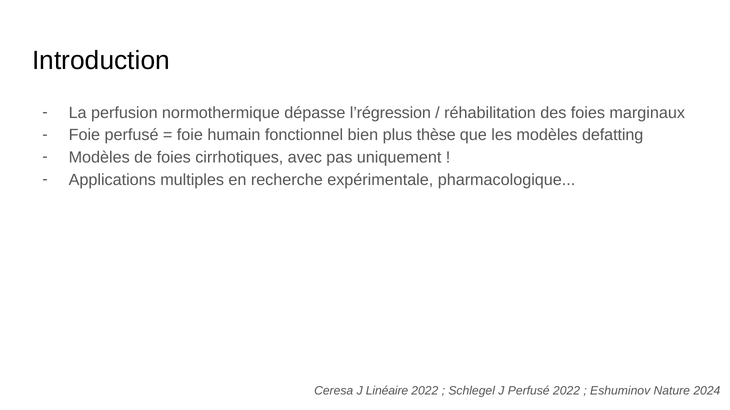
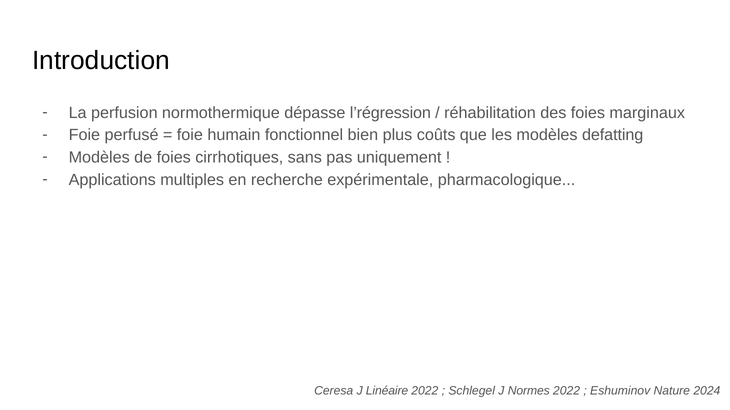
thèse: thèse -> coûts (436, 135)
avec: avec -> sans (305, 158)
J Perfusé: Perfusé -> Normes (529, 392)
